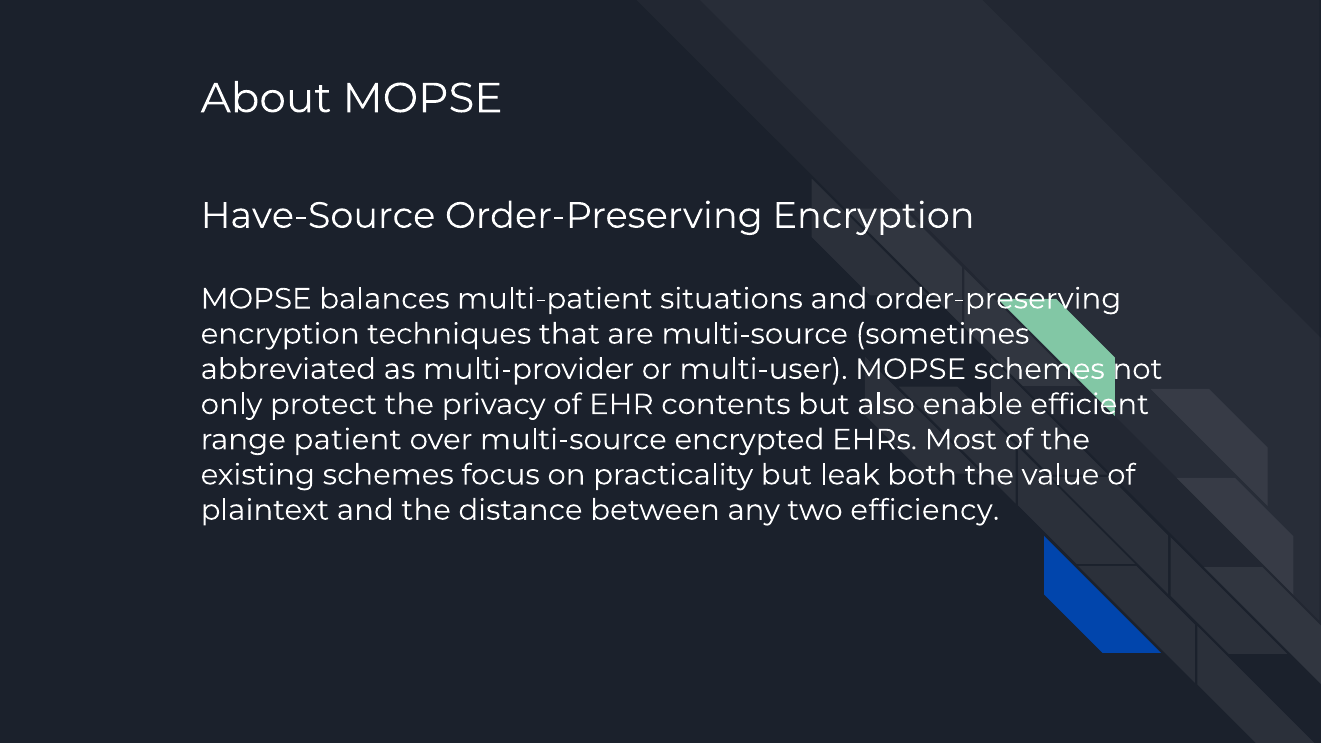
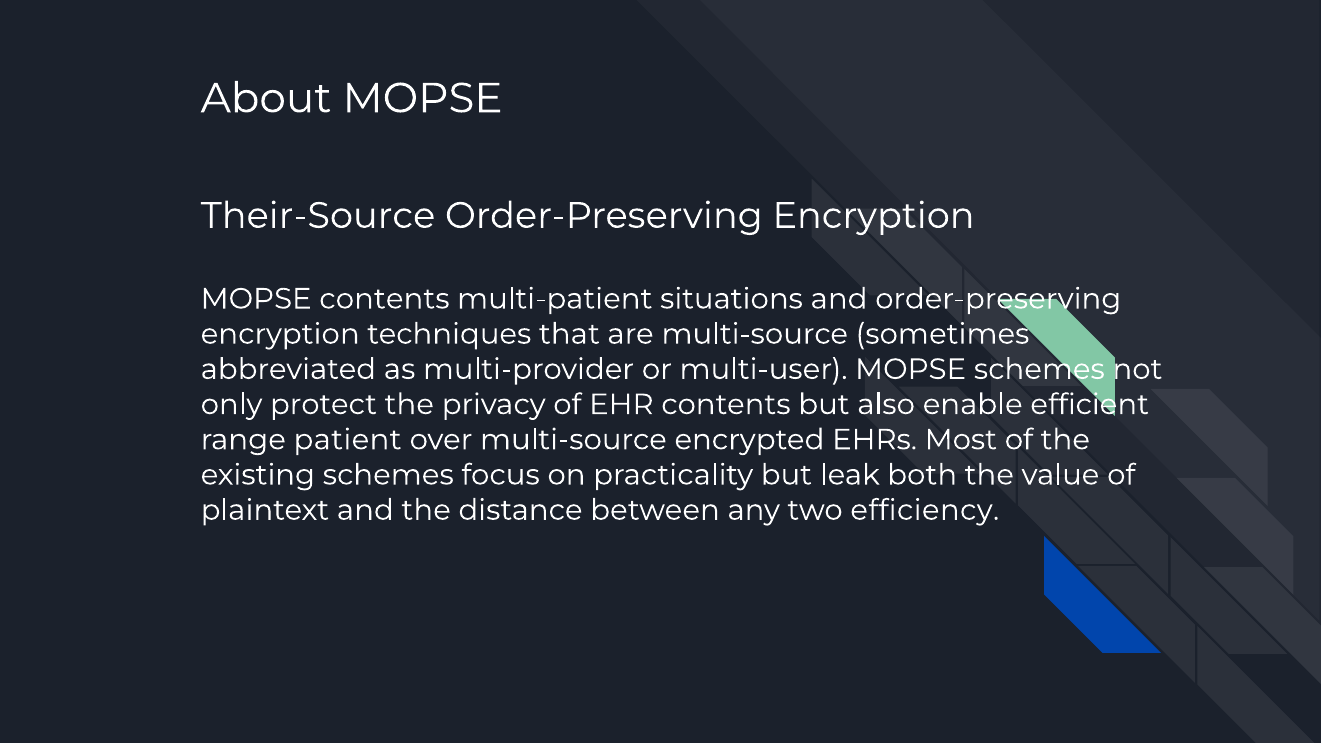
Have-Source: Have-Source -> Their-Source (318, 216)
MOPSE balances: balances -> contents (384, 299)
